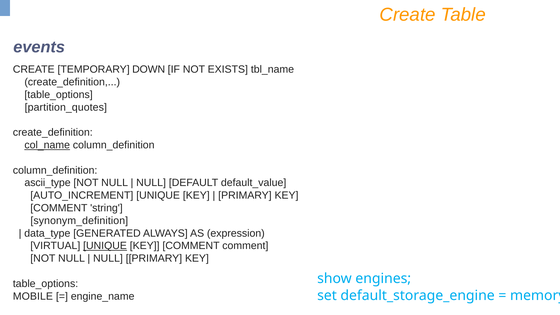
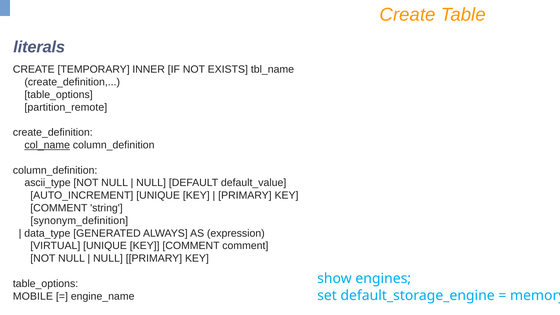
events: events -> literals (39, 47)
DOWN: DOWN -> INNER (149, 69)
partition_quotes: partition_quotes -> partition_remote (66, 107)
UNIQUE underline: present -> none (105, 246)
